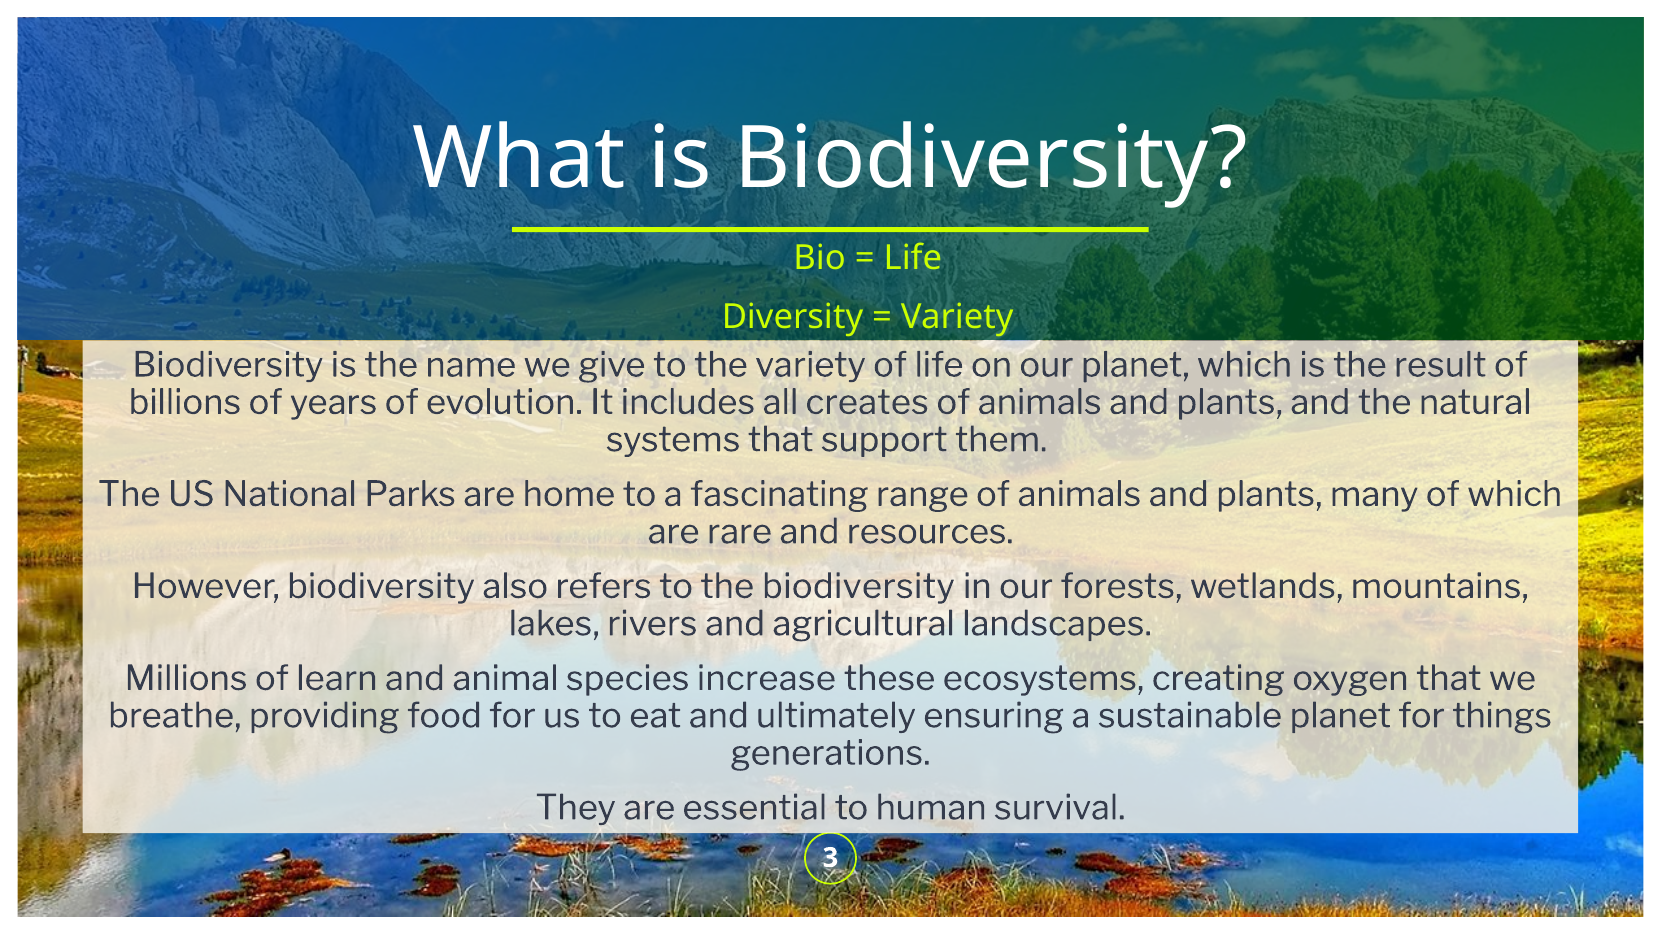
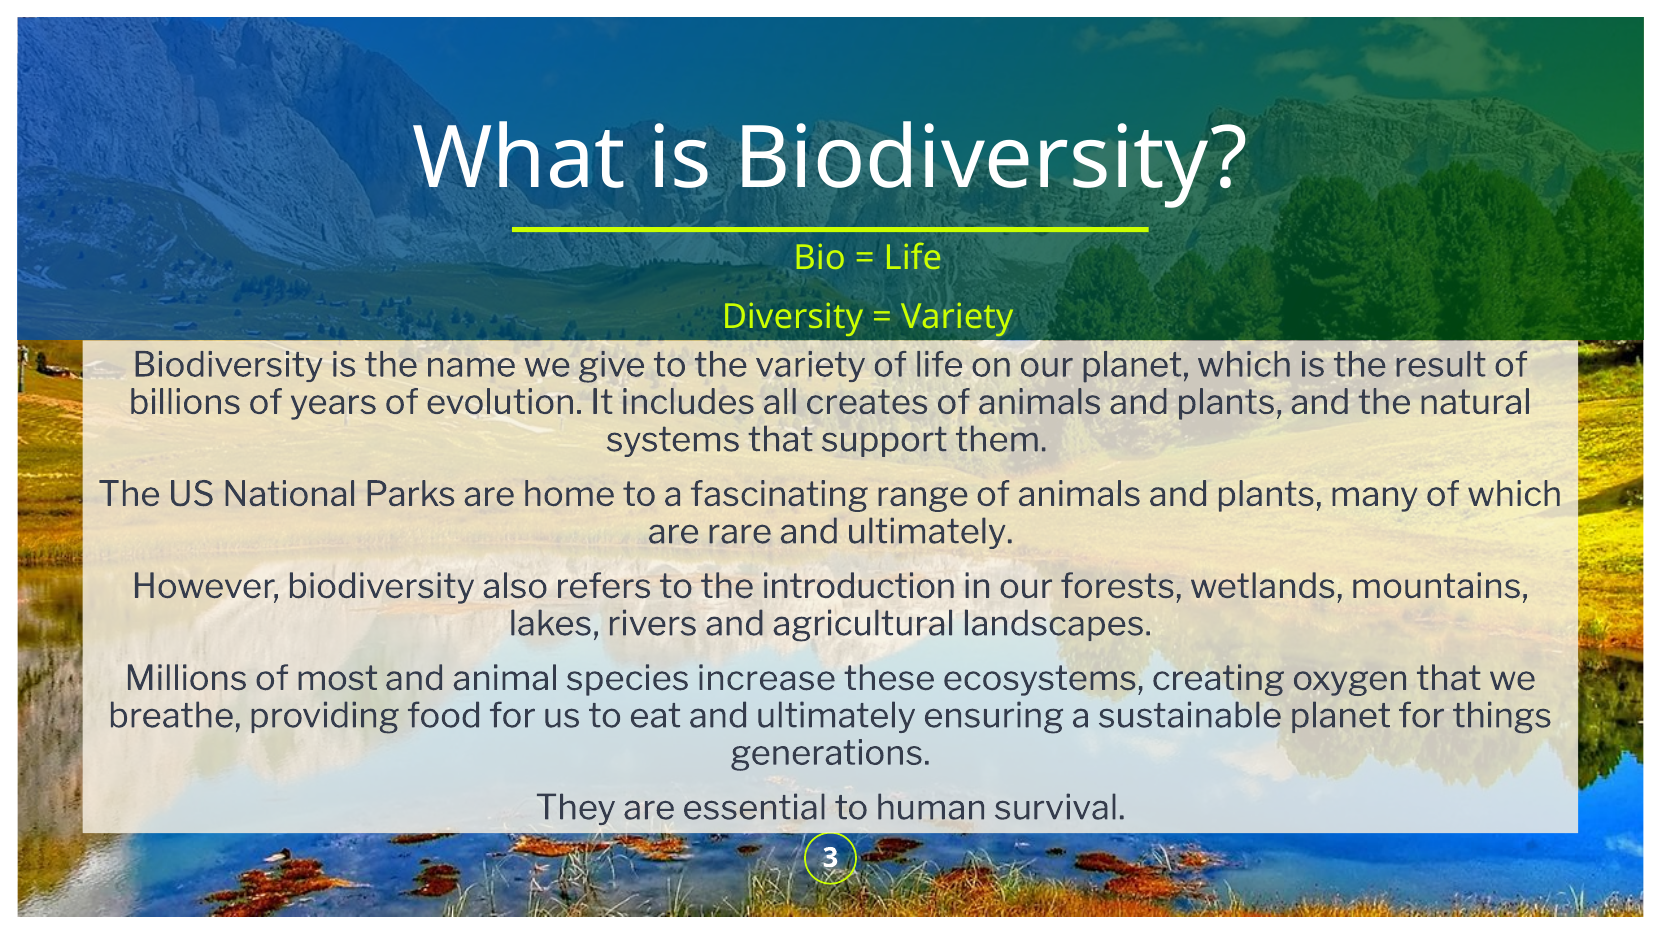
rare and resources: resources -> ultimately (930, 532)
the biodiversity: biodiversity -> introduction (859, 587)
learn: learn -> most (337, 679)
